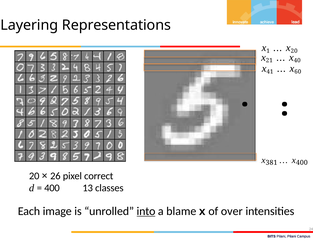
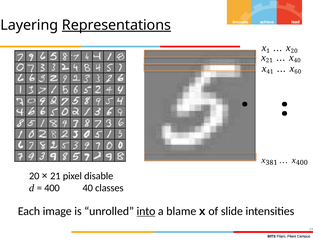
Representations underline: none -> present (116, 25)
26: 26 -> 21 (55, 176)
correct: correct -> disable (99, 176)
400 13: 13 -> 40 (88, 188)
over: over -> slide (232, 211)
